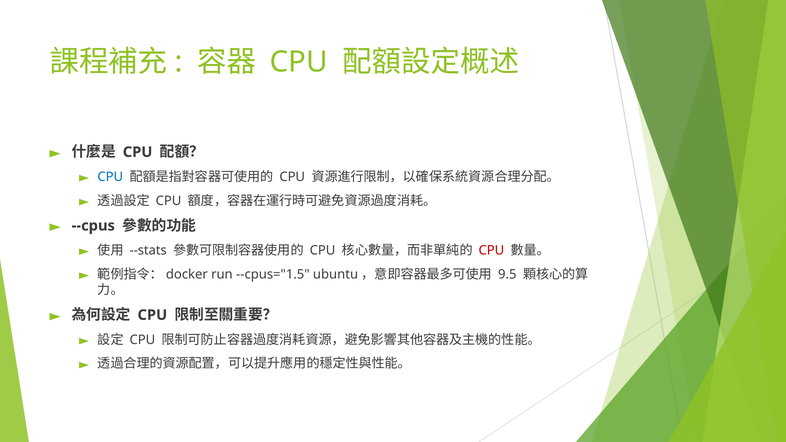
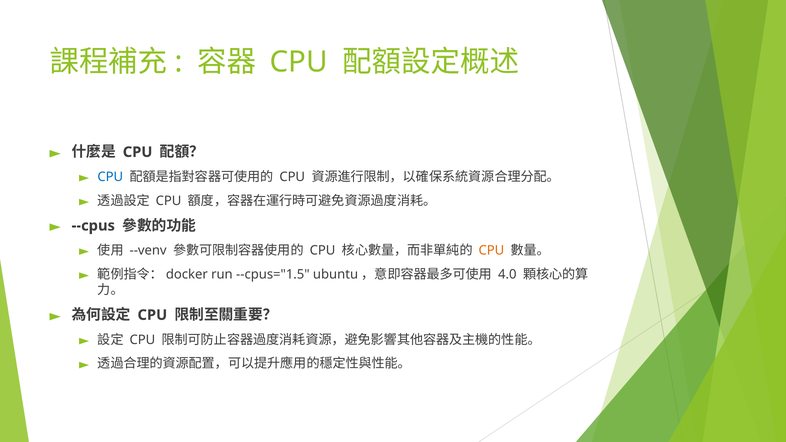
--stats: --stats -> --venv (148, 251)
CPU colour: red -> orange (491, 251)
9.5: 9.5 -> 4.0 (507, 274)
